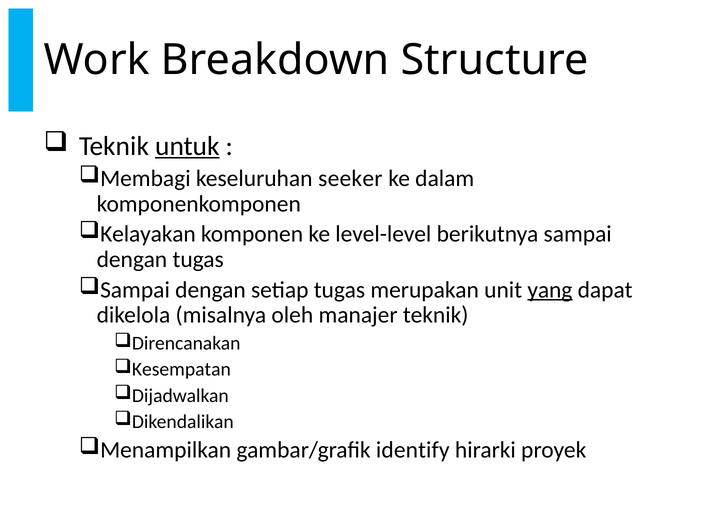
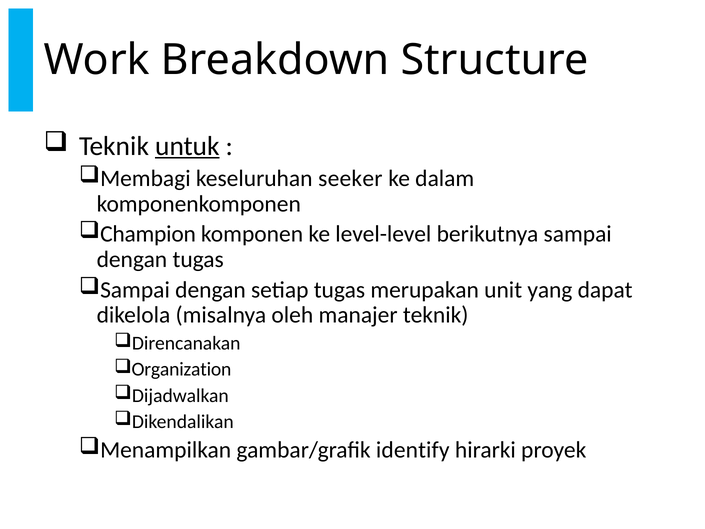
Kelayakan: Kelayakan -> Champion (148, 234)
yang underline: present -> none (550, 290)
Kesempatan: Kesempatan -> Organization (181, 369)
